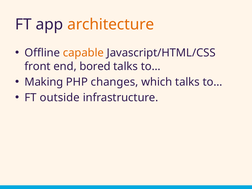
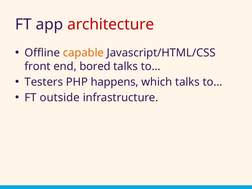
architecture colour: orange -> red (111, 24)
Making: Making -> Testers (44, 82)
changes: changes -> happens (115, 82)
